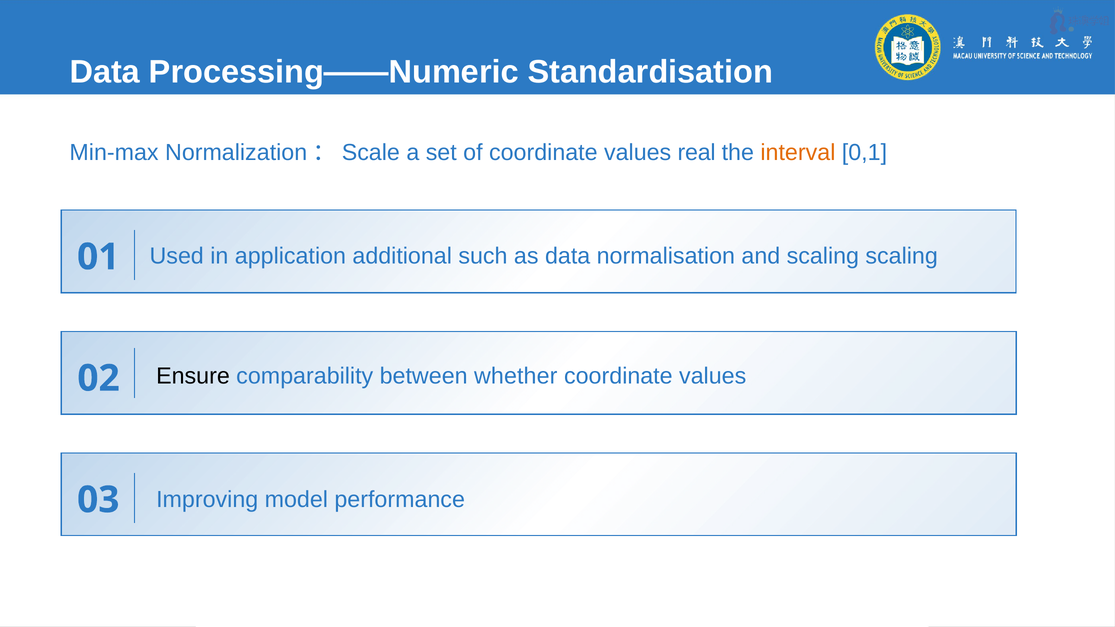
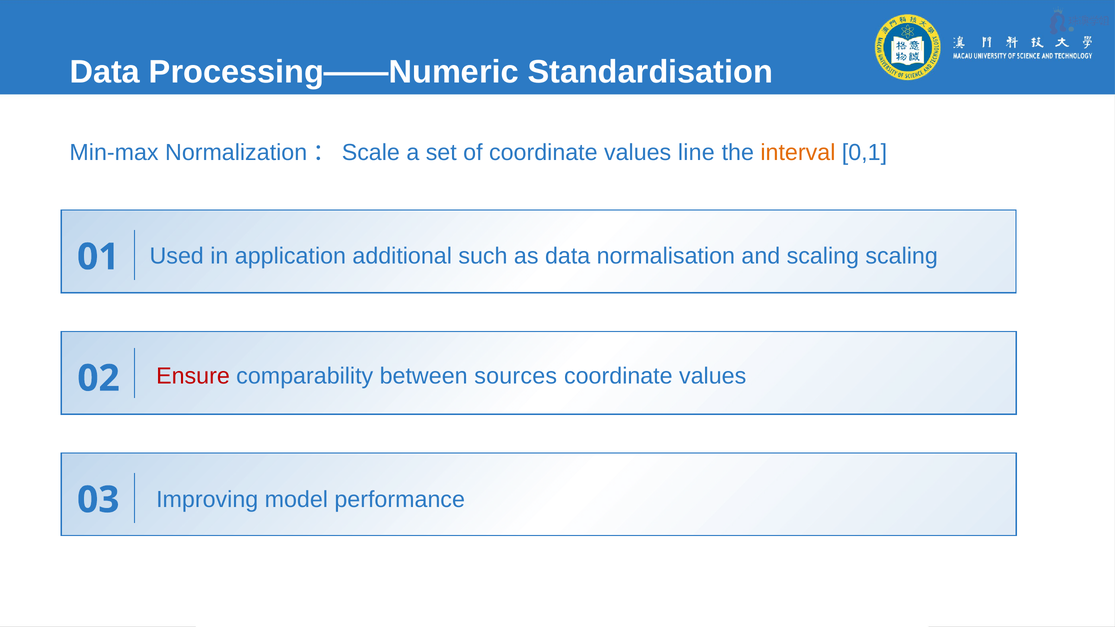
real: real -> line (696, 153)
Ensure colour: black -> red (193, 376)
whether: whether -> sources (516, 376)
